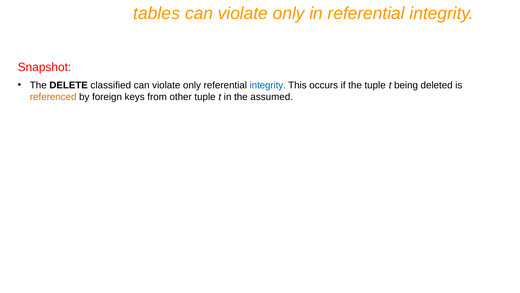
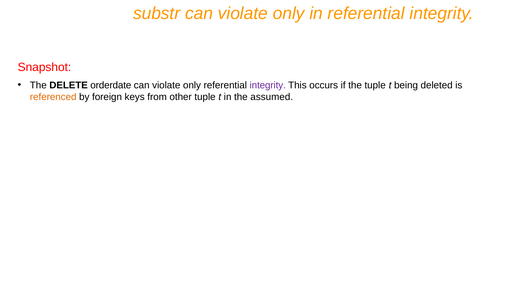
tables: tables -> substr (157, 14)
classified: classified -> orderdate (111, 85)
integrity colour: blue -> purple (268, 85)
